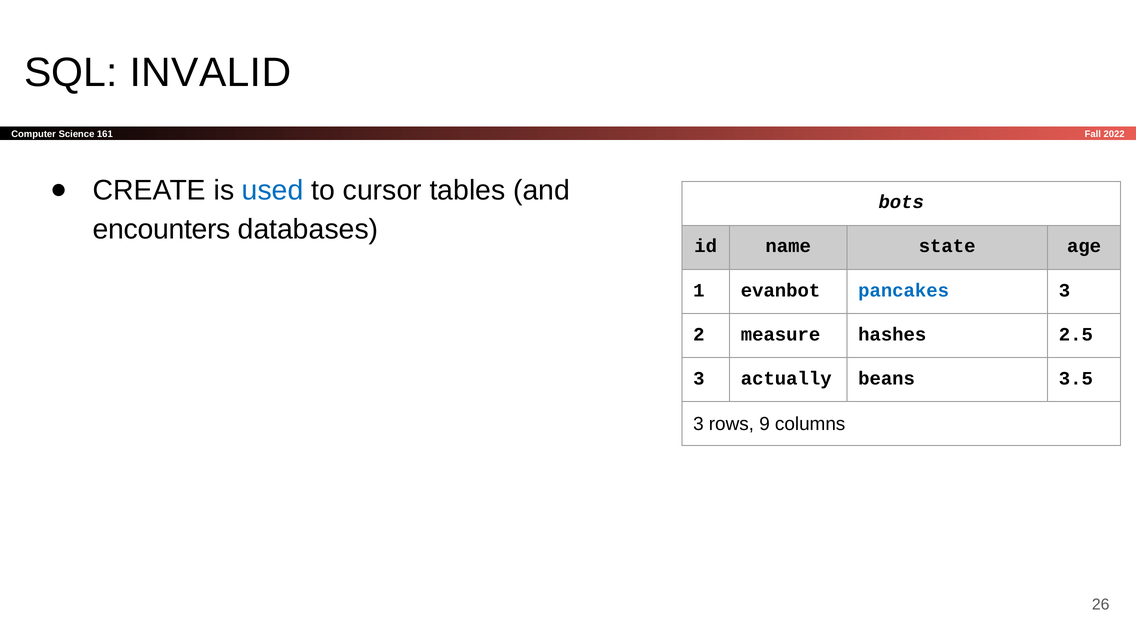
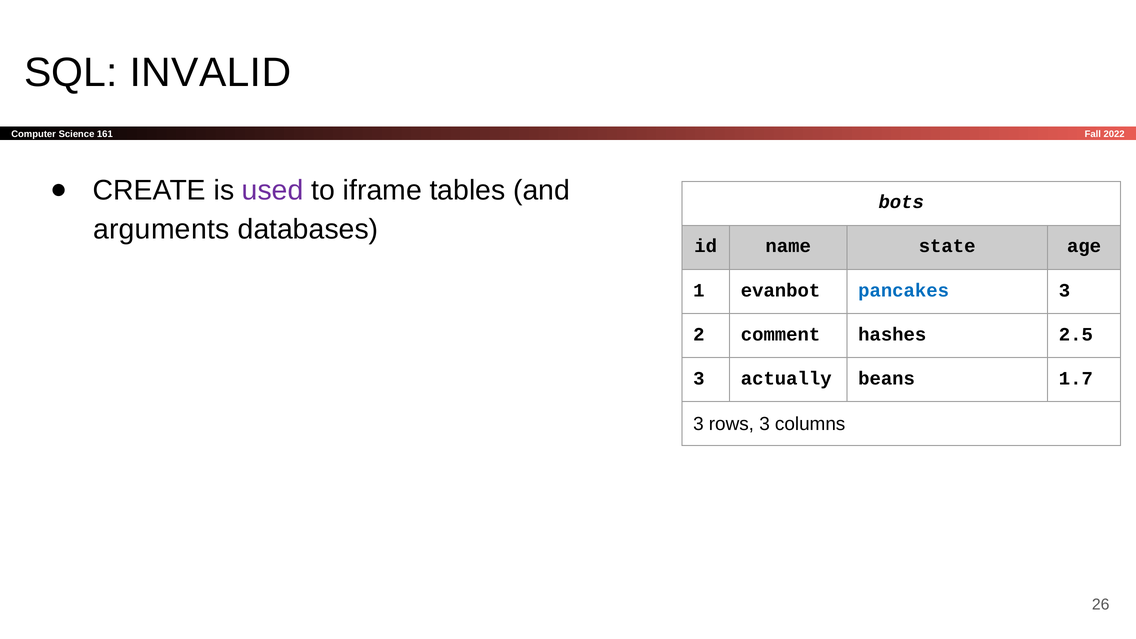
used colour: blue -> purple (273, 190)
cursor: cursor -> iframe (382, 190)
encounters: encounters -> arguments (161, 230)
measure: measure -> comment (781, 334)
3.5: 3.5 -> 1.7 (1076, 378)
rows 9: 9 -> 3 (765, 424)
